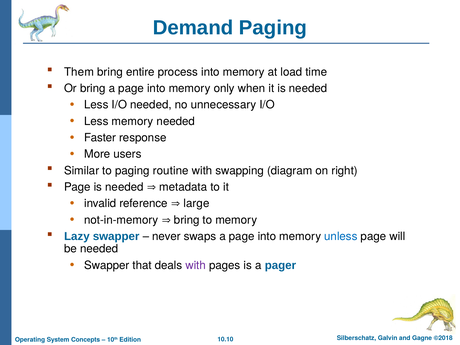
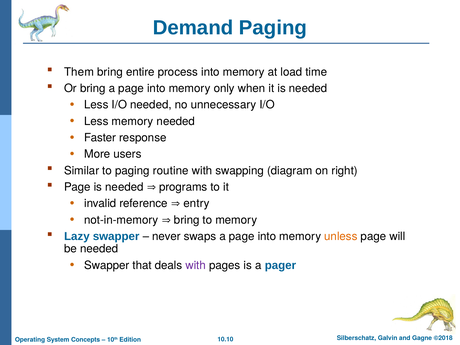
metadata: metadata -> programs (183, 187)
large: large -> entry (196, 203)
unless colour: blue -> orange (341, 236)
